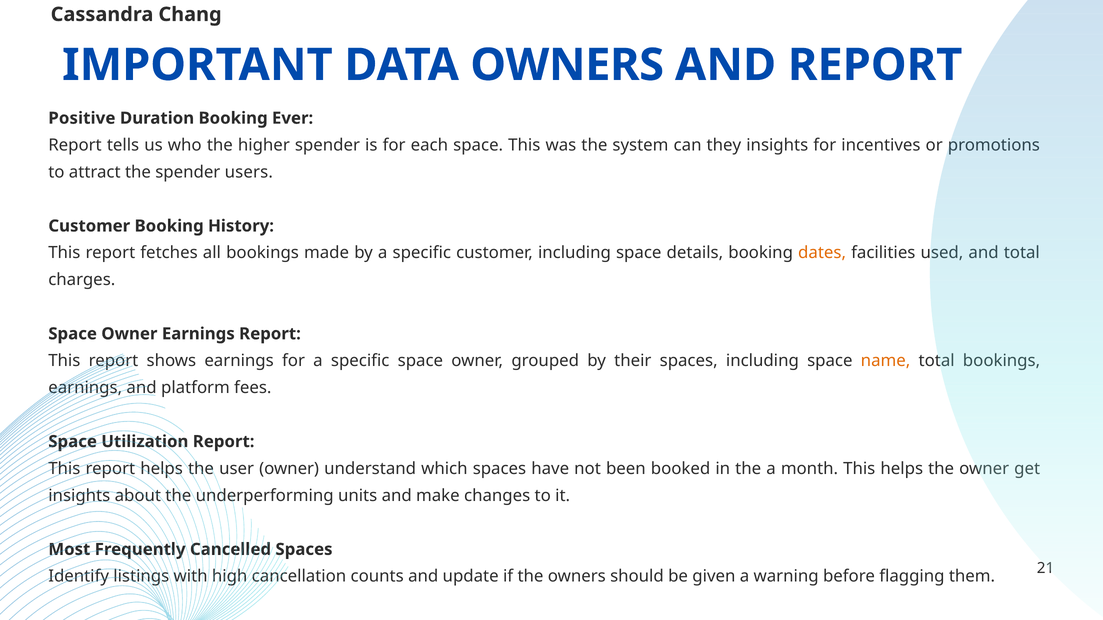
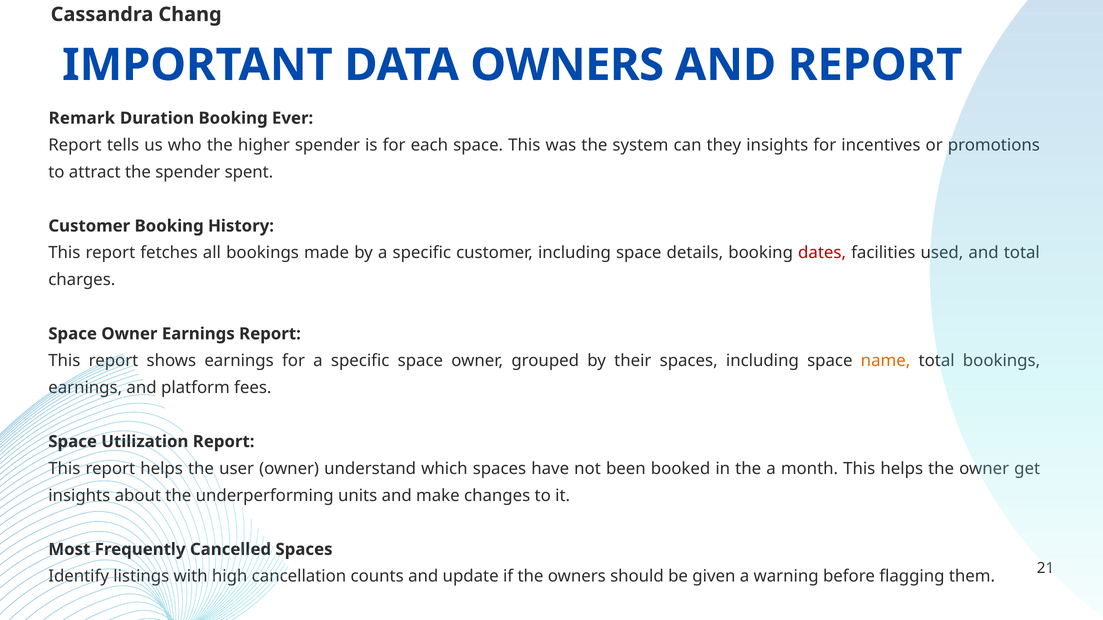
Positive: Positive -> Remark (82, 118)
users: users -> spent (249, 172)
dates colour: orange -> red (822, 253)
